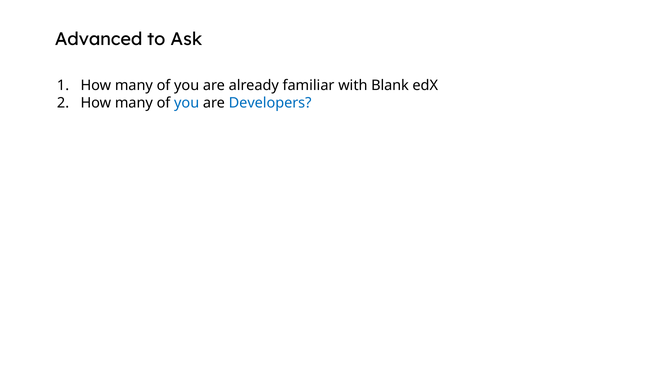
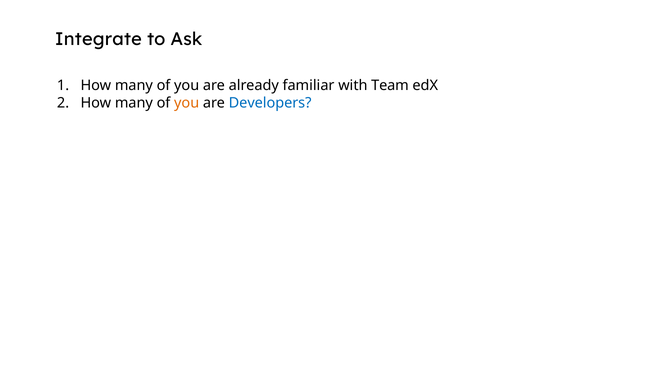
Advanced: Advanced -> Integrate (98, 39)
Blank: Blank -> Team (390, 86)
you colour: blue -> orange (187, 103)
